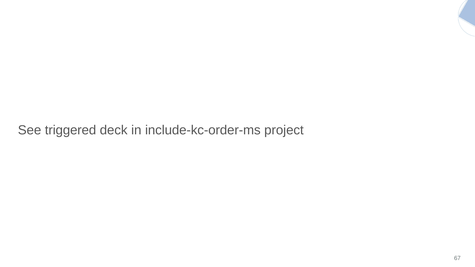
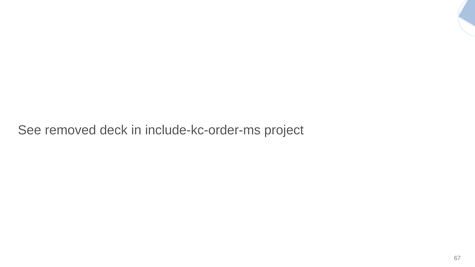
triggered: triggered -> removed (70, 130)
